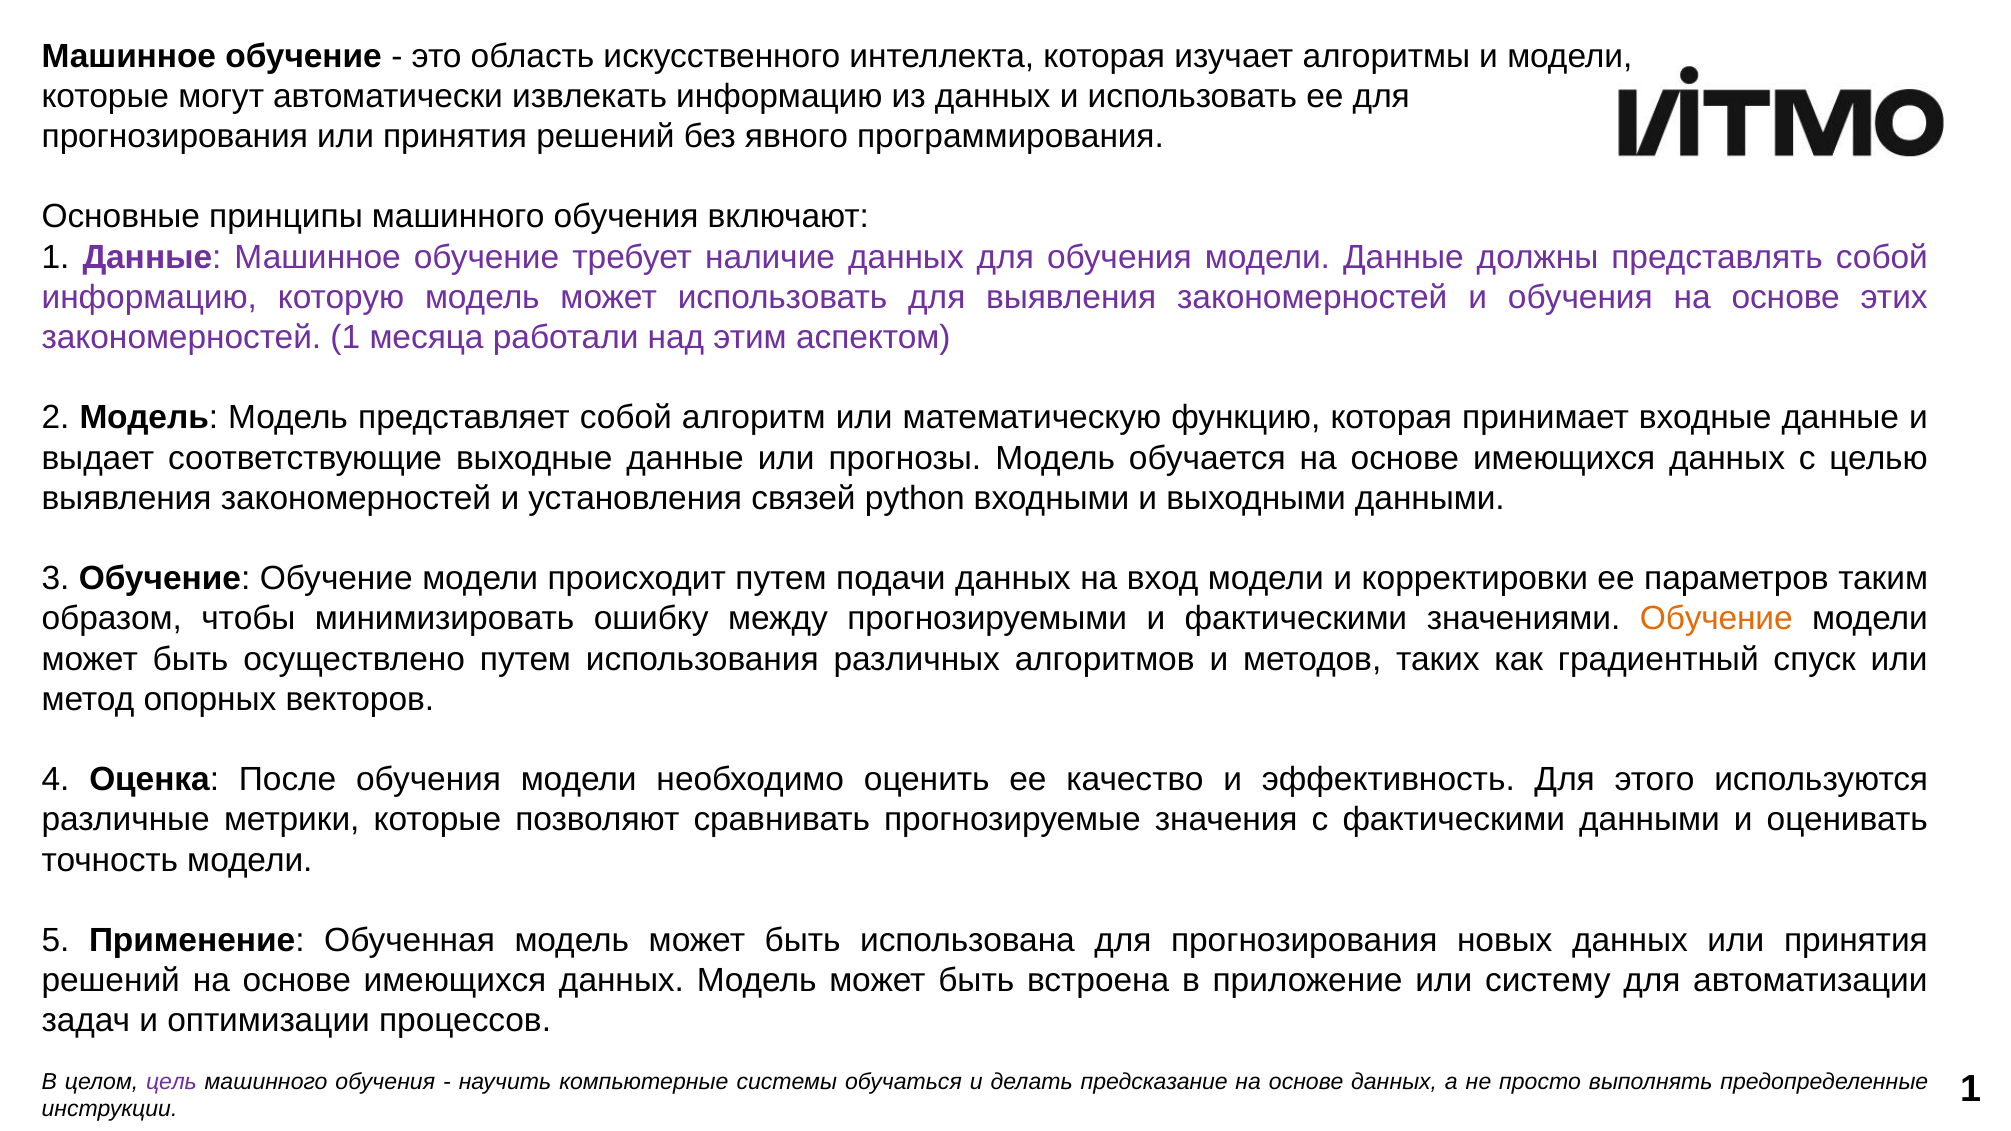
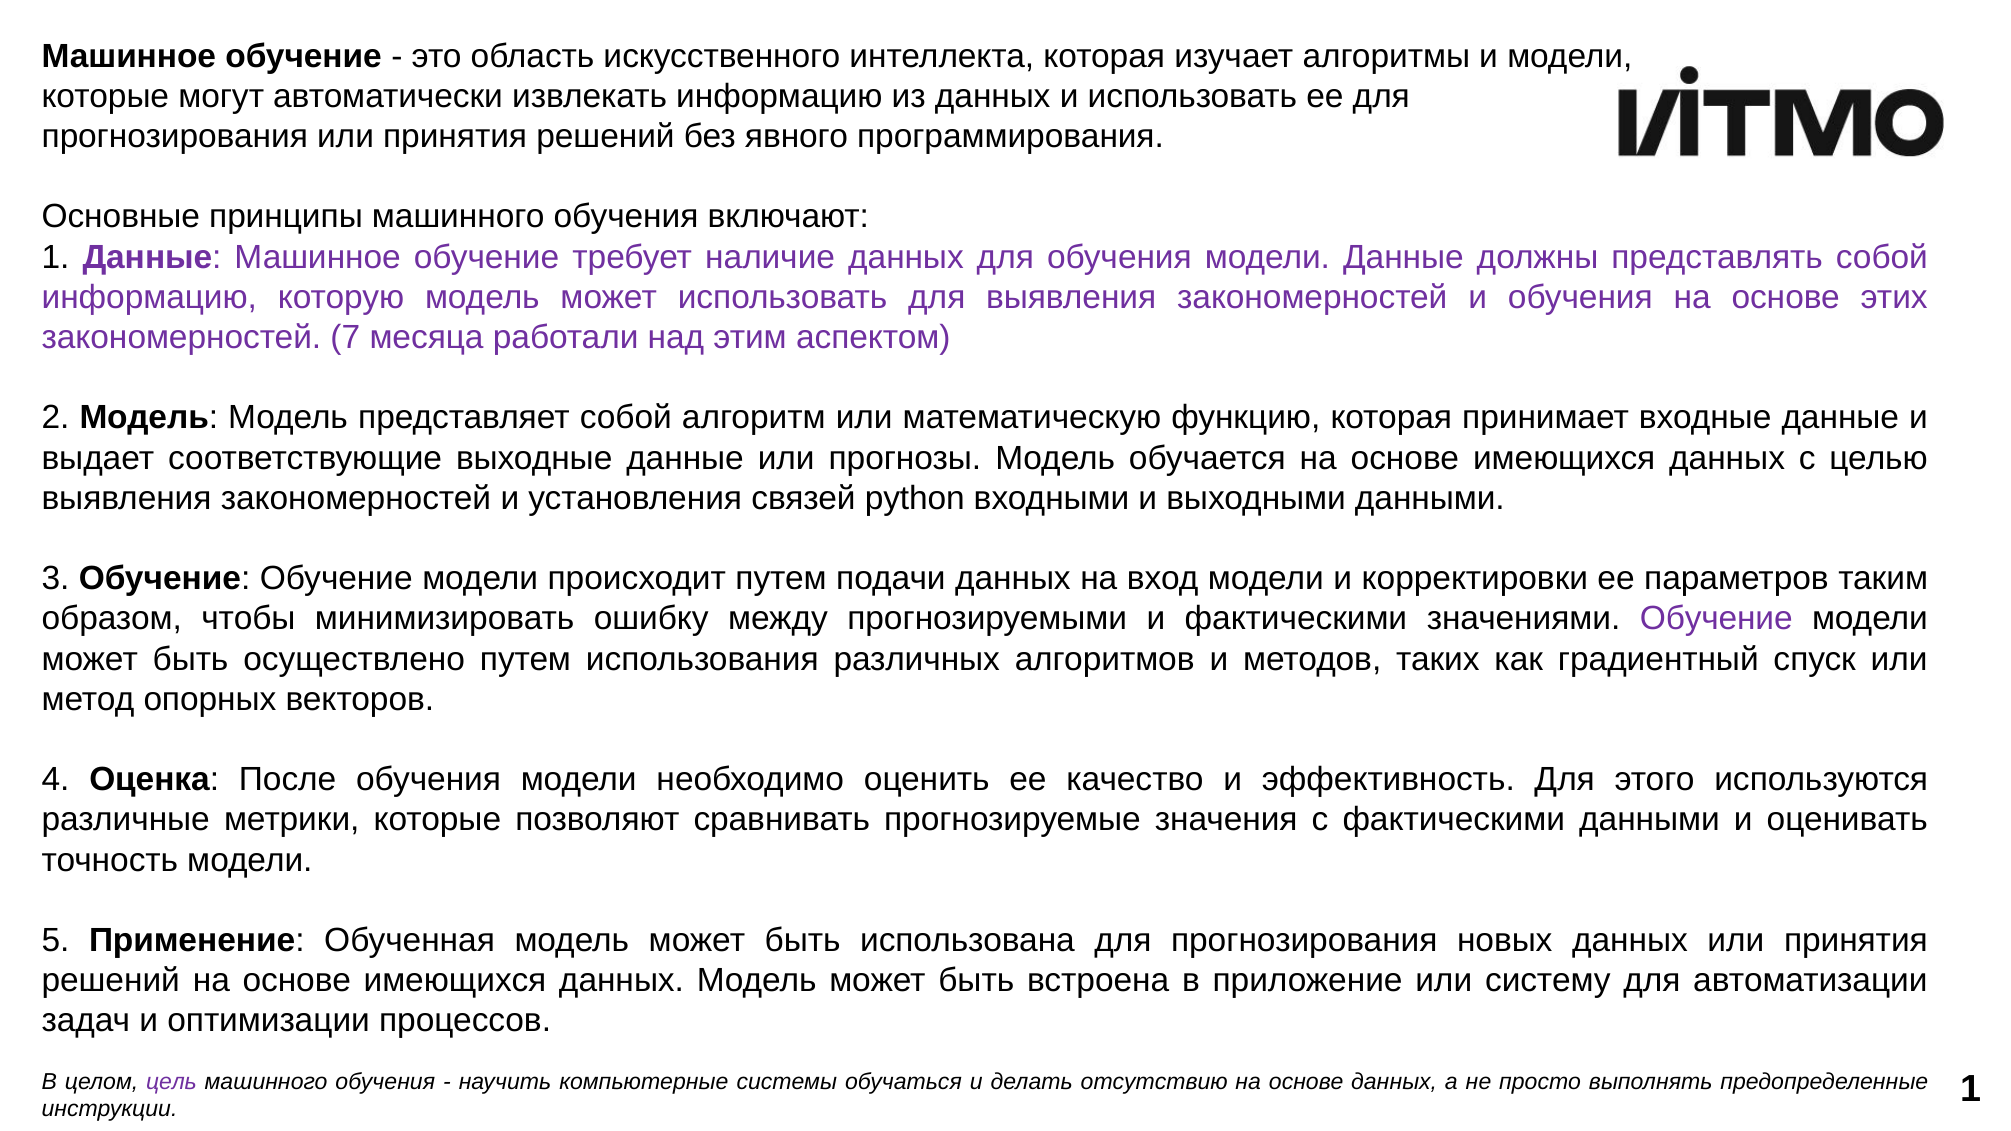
закономерностей 1: 1 -> 7 (345, 338)
Обучение colour: orange -> purple (1716, 619)
предсказание: предсказание -> отсутствию (1154, 1082)
